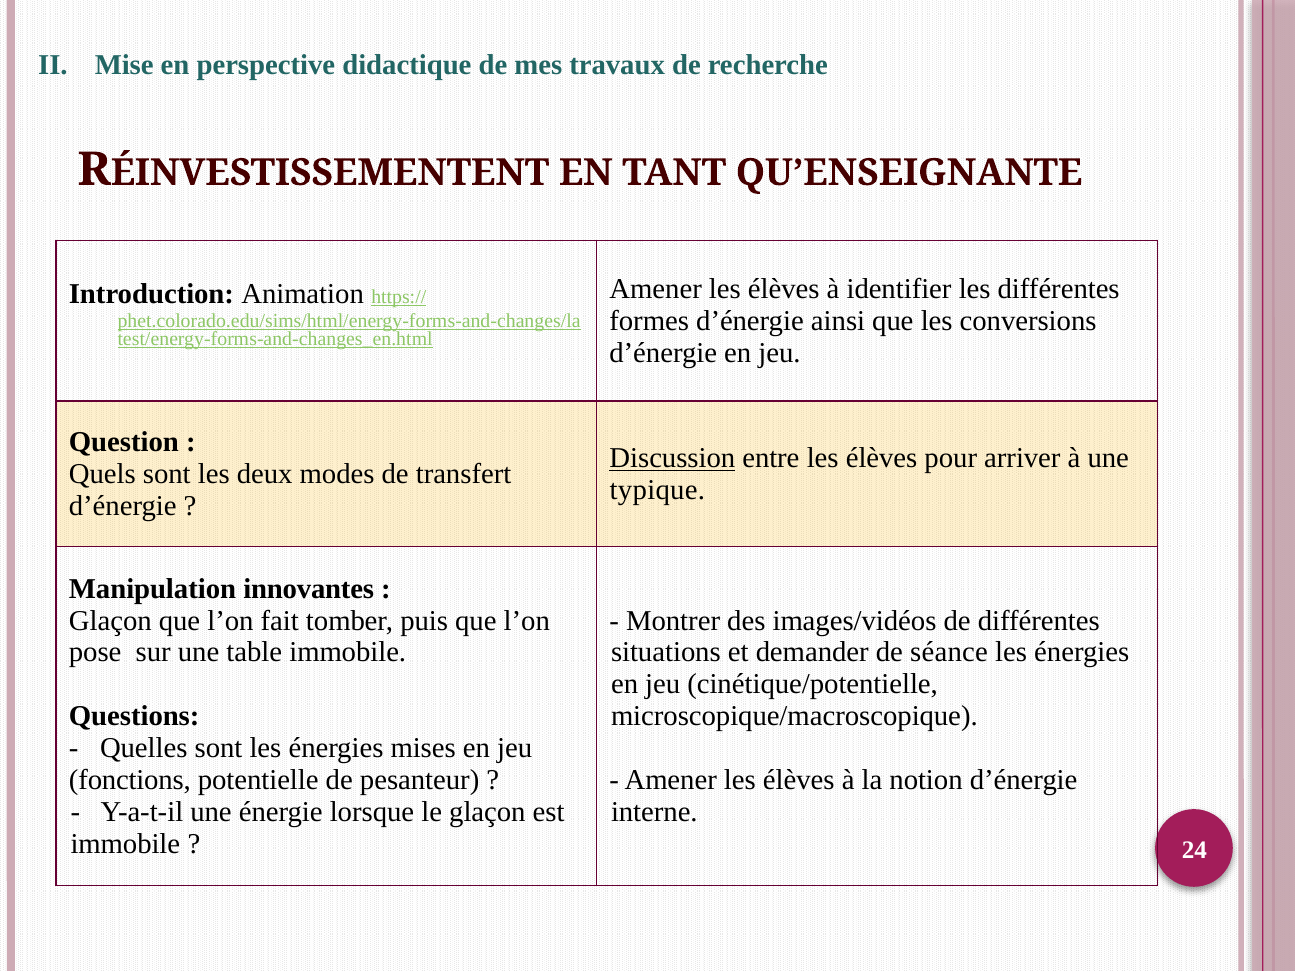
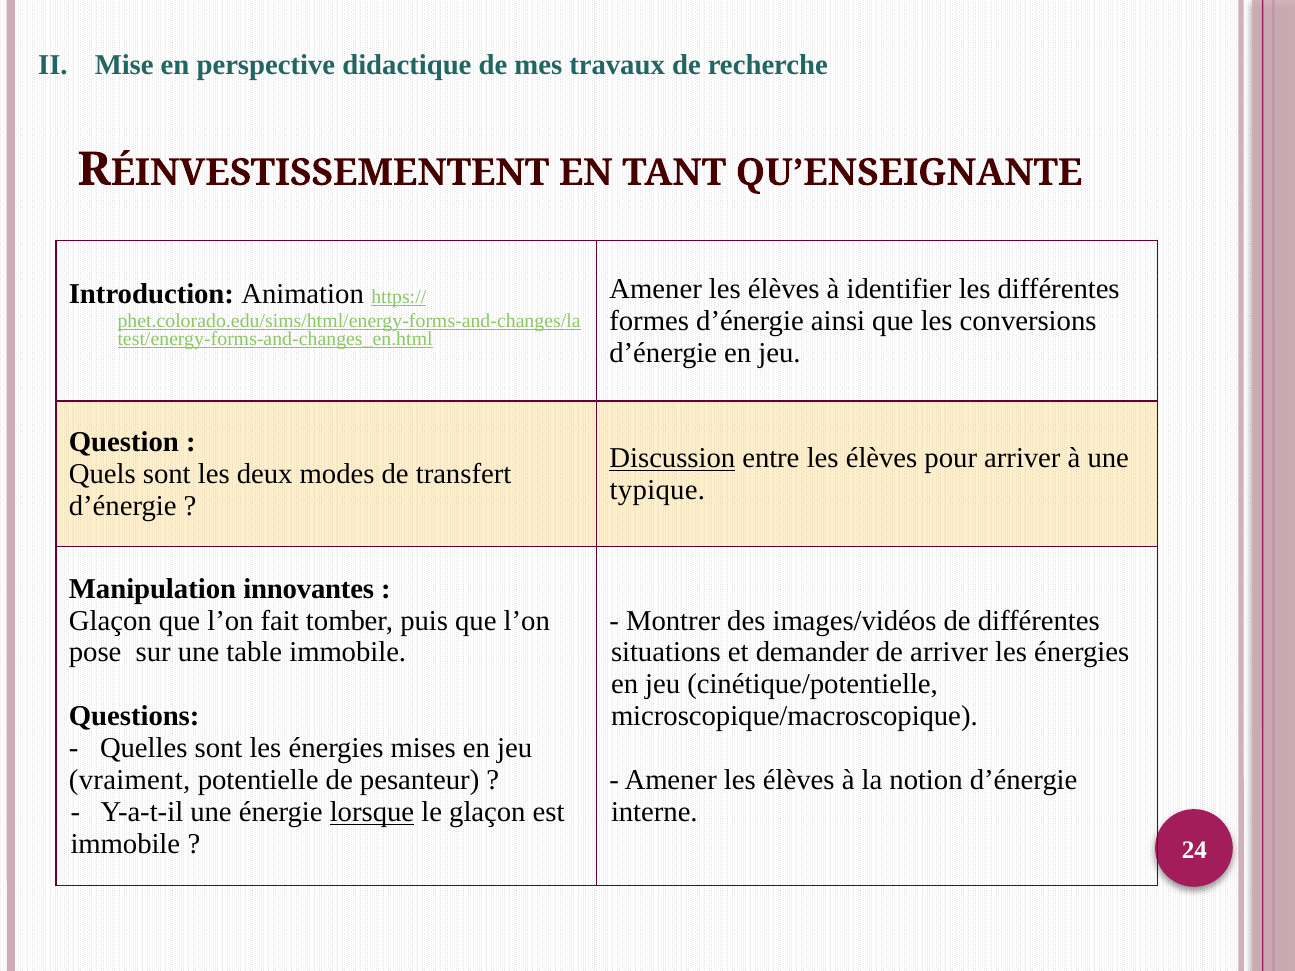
de séance: séance -> arriver (949, 653)
fonctions: fonctions -> vraiment (130, 781)
lorsque underline: none -> present (372, 812)
